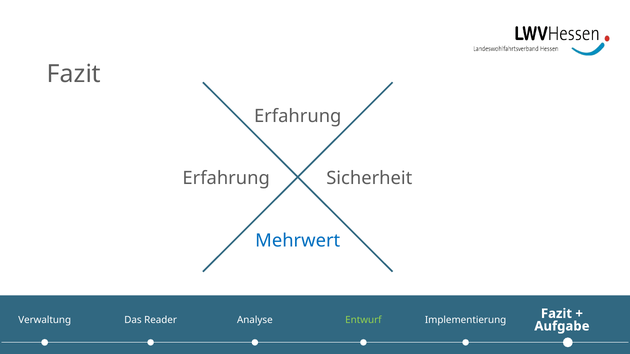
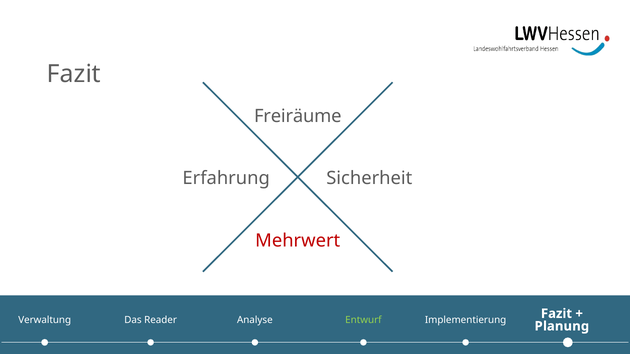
Erfahrung: Erfahrung -> Freiräume (298, 116)
Mehrwert colour: blue -> red (298, 241)
Aufgabe: Aufgabe -> Planung (562, 326)
